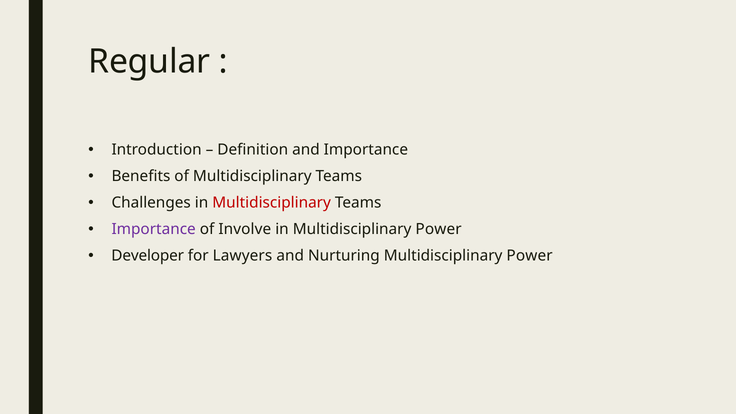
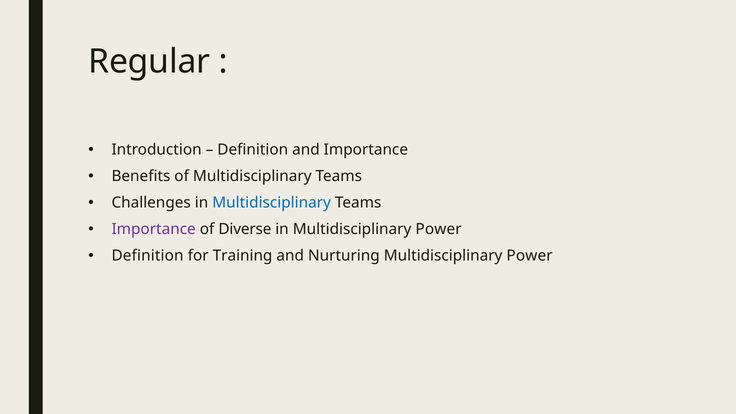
Multidisciplinary colour: red -> blue (272, 203)
Involve: Involve -> Diverse (245, 229)
Developer: Developer -> Definition (148, 256)
Lawyers: Lawyers -> Training (243, 256)
